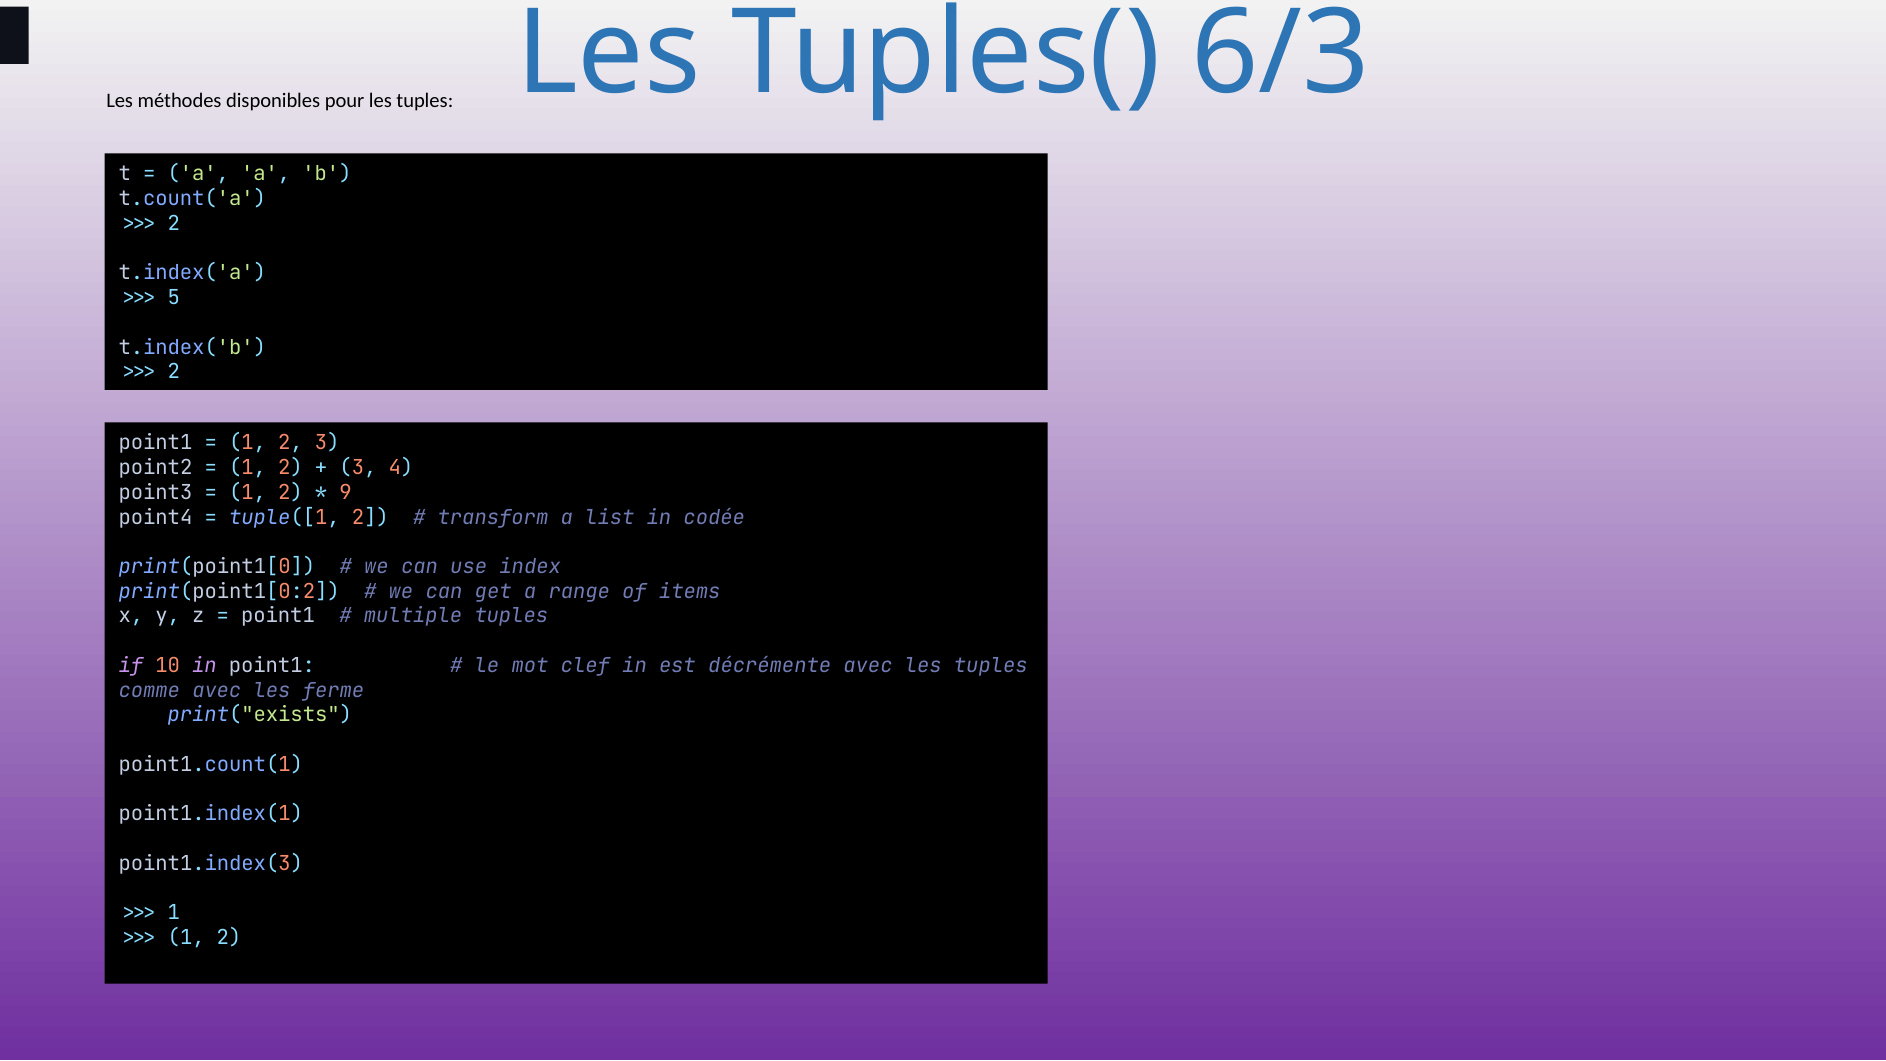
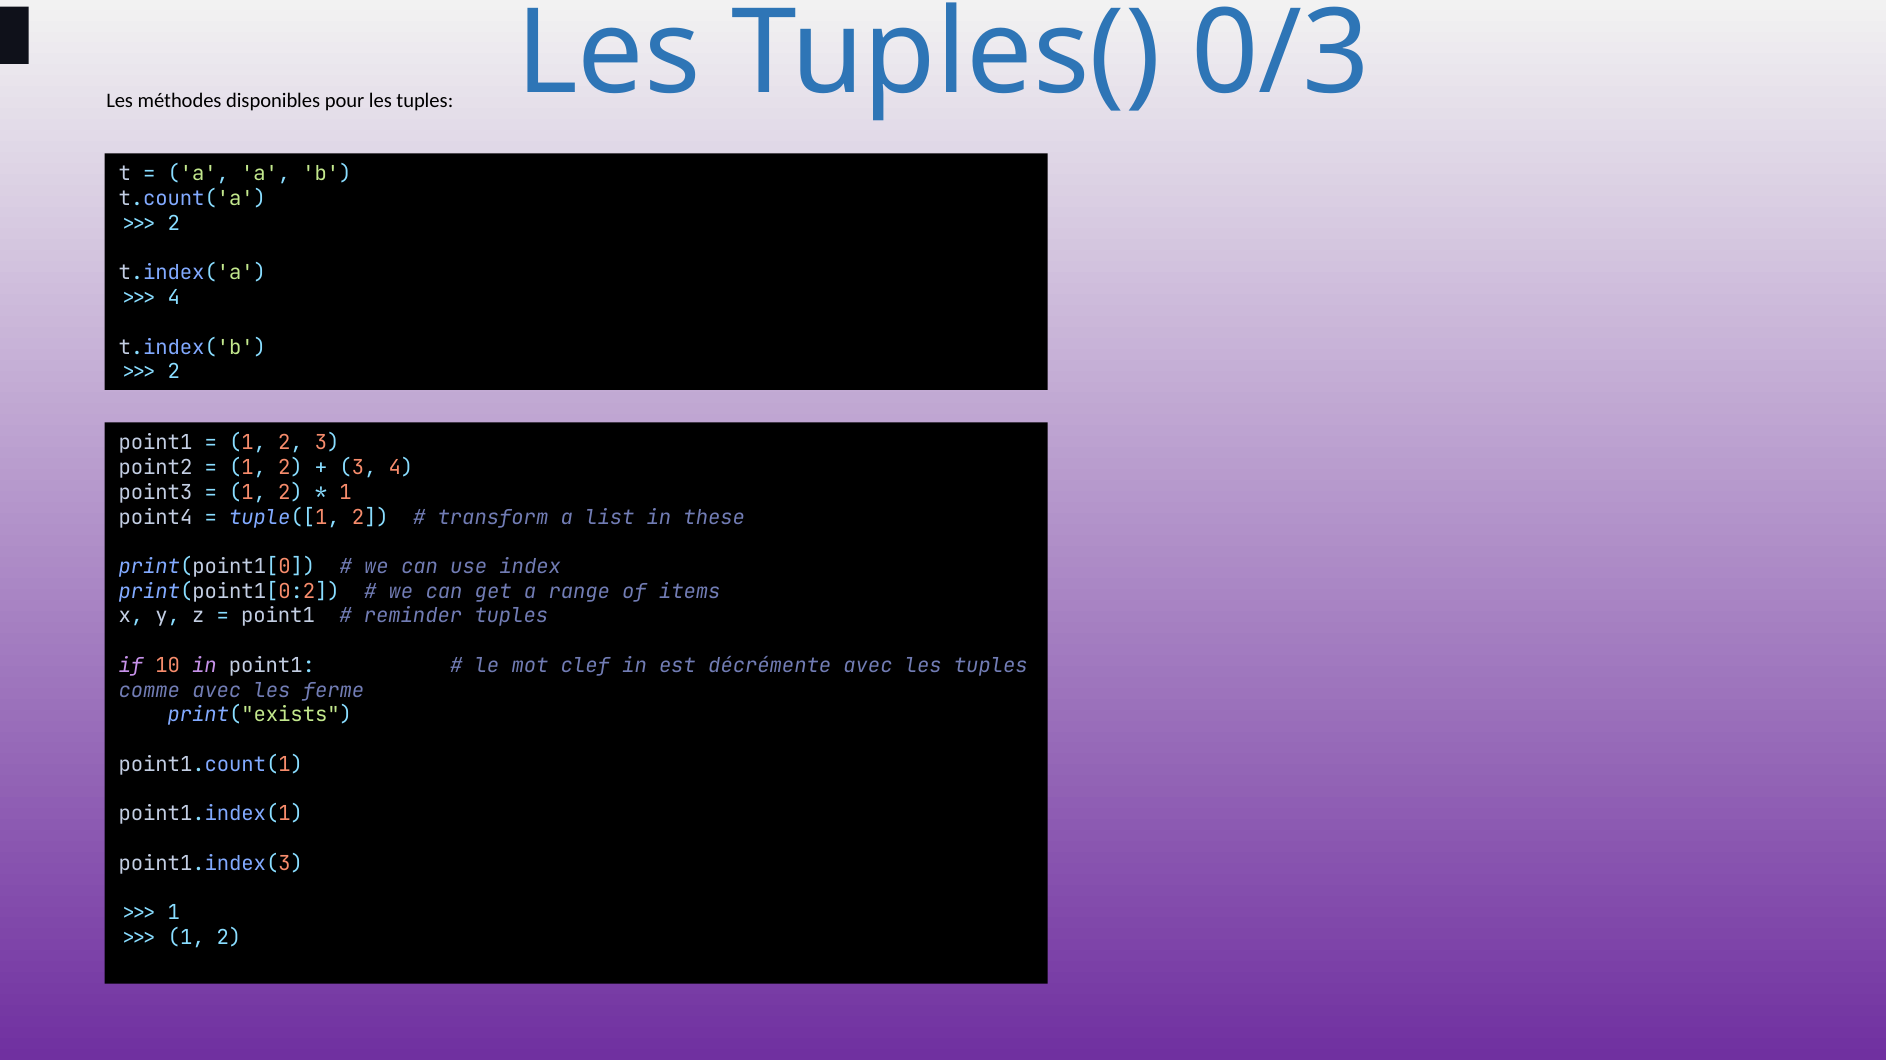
6/3: 6/3 -> 0/3 (1280, 54)
5: 5 -> 4 (174, 298)
9: 9 -> 1 (346, 492)
codée: codée -> these (714, 517)
multiple: multiple -> reminder (413, 616)
